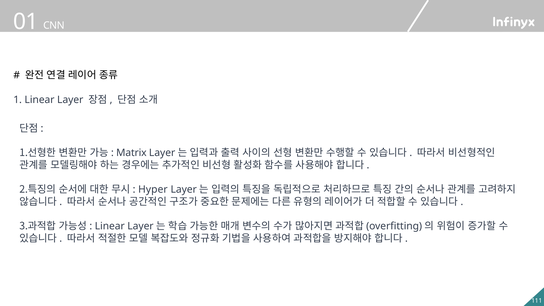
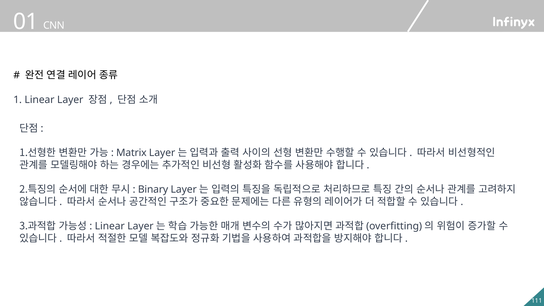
Hyper: Hyper -> Binary (153, 190)
